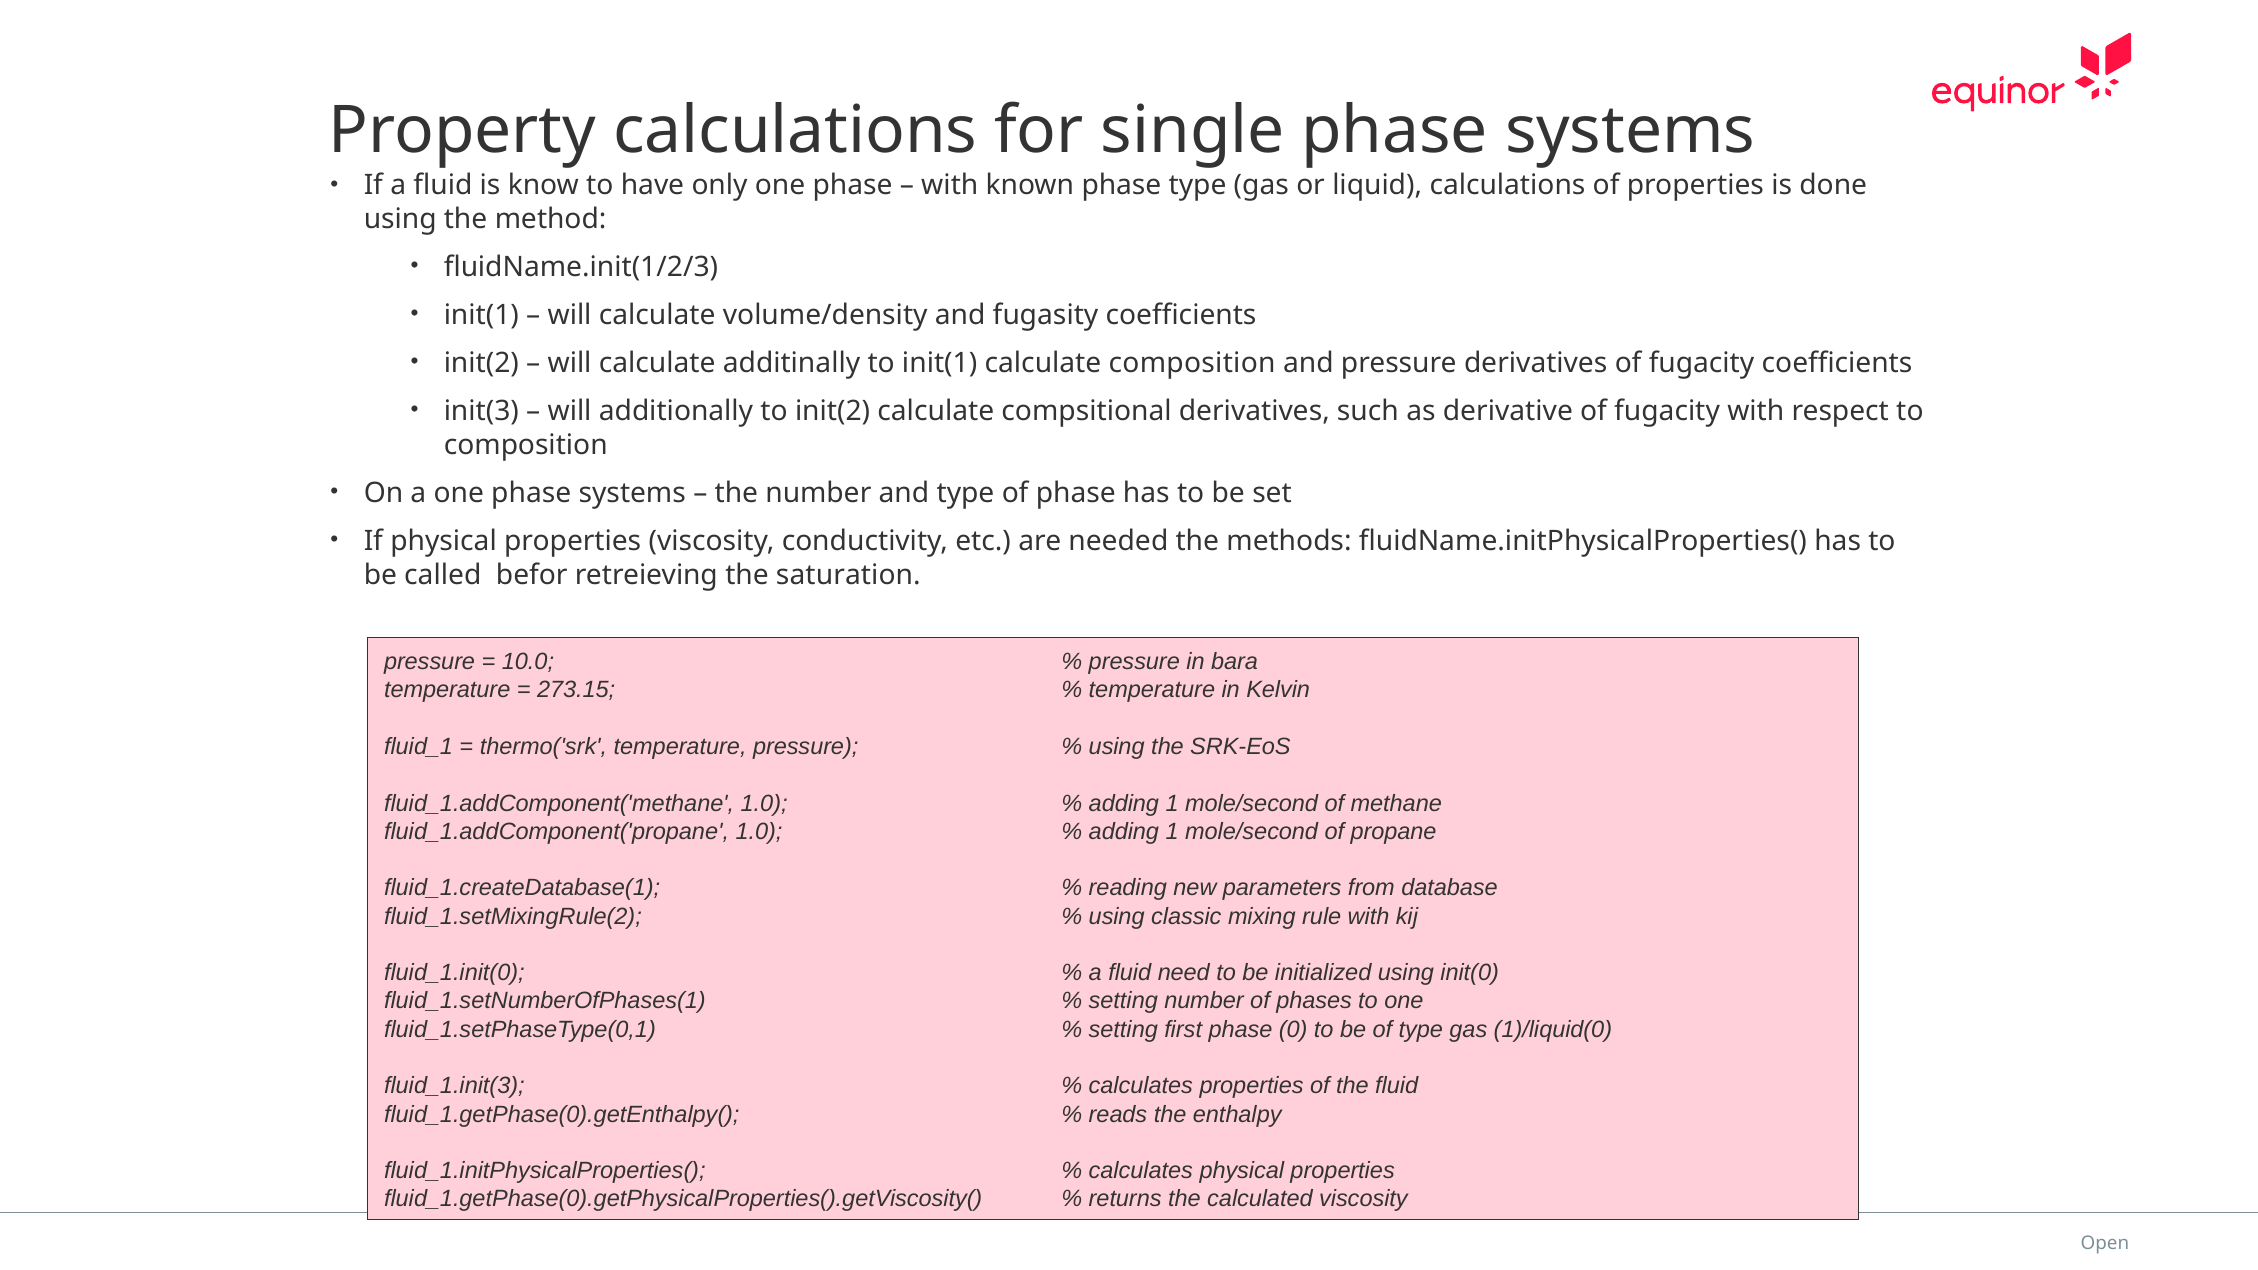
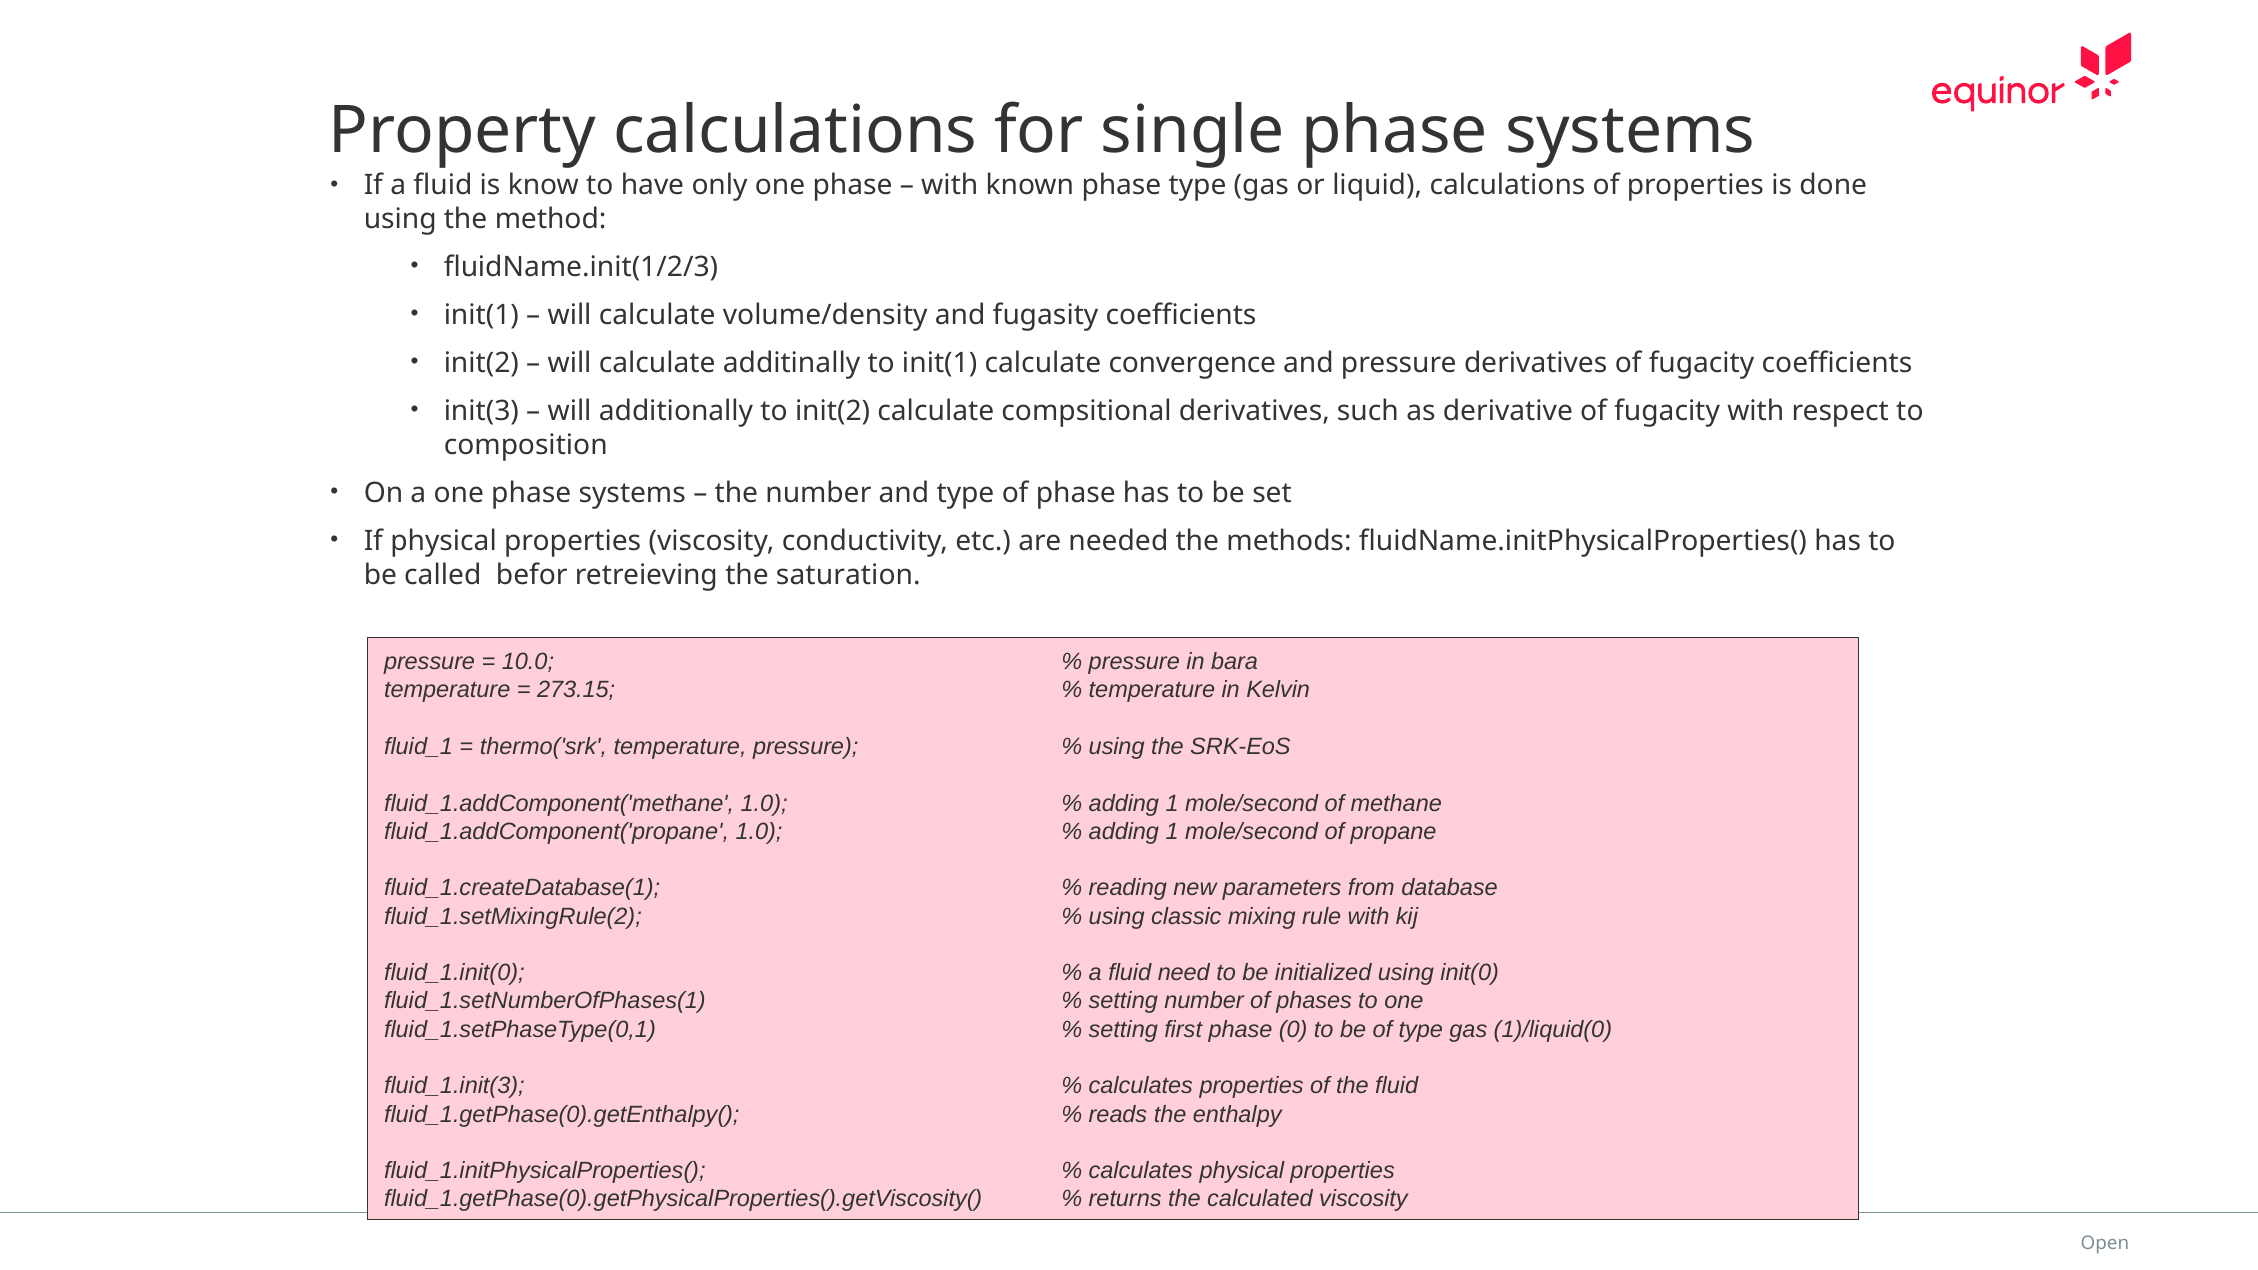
calculate composition: composition -> convergence (1192, 363)
